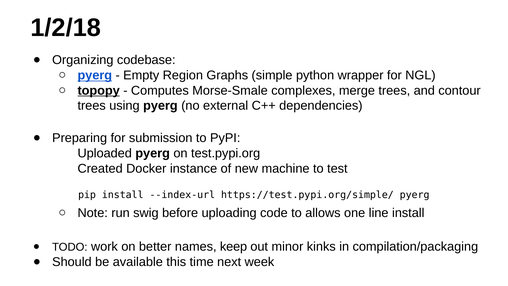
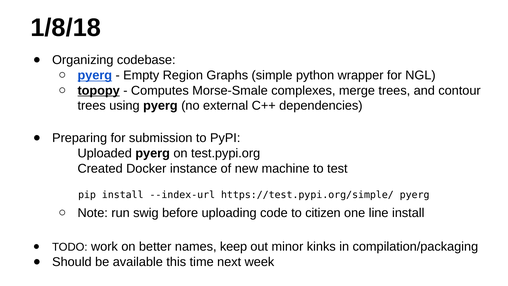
1/2/18: 1/2/18 -> 1/8/18 (66, 28)
allows: allows -> citizen (323, 213)
